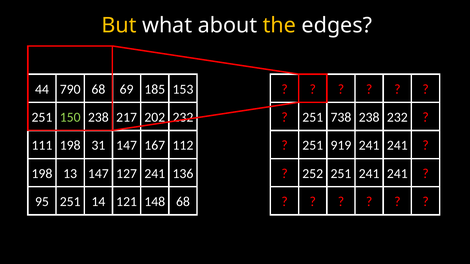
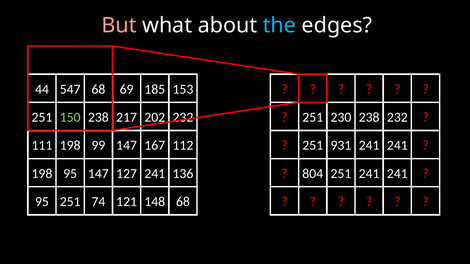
But colour: yellow -> pink (119, 25)
the colour: yellow -> light blue (279, 25)
790: 790 -> 547 (70, 89)
738: 738 -> 230 (341, 117)
31: 31 -> 99 (98, 146)
919: 919 -> 931 (341, 146)
198 13: 13 -> 95 (70, 174)
252: 252 -> 804 (313, 174)
14: 14 -> 74 (98, 202)
